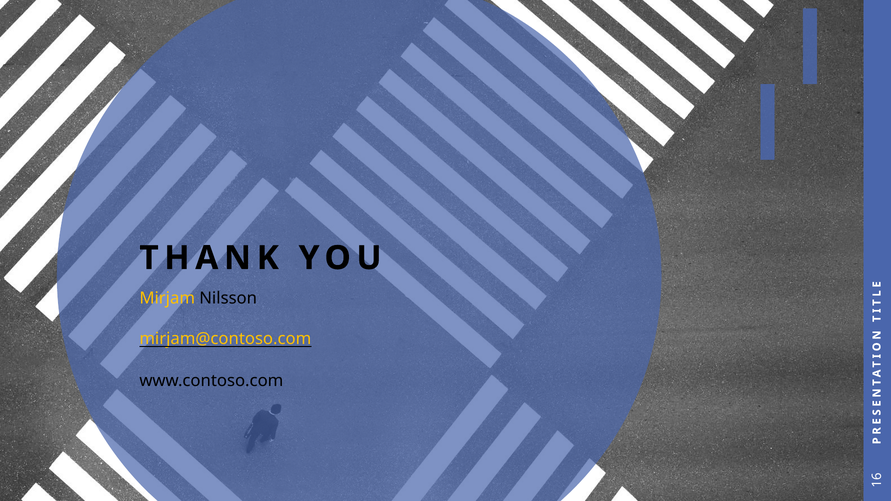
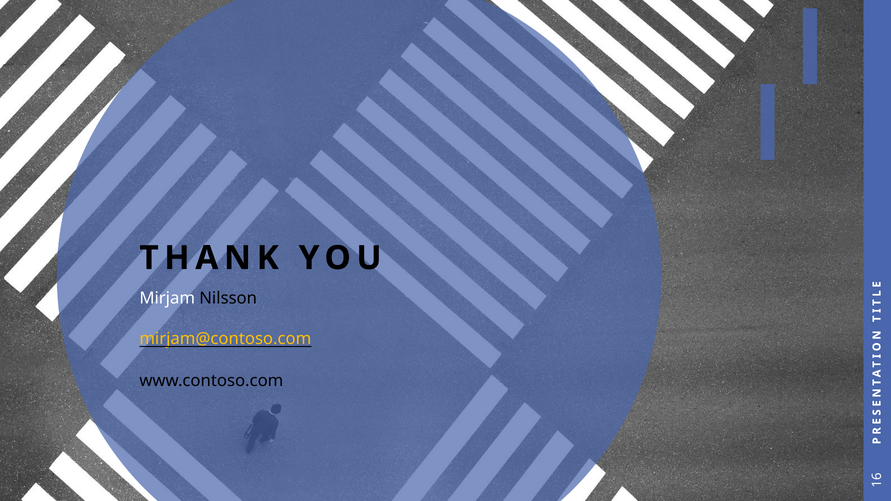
Mirjam colour: yellow -> white (167, 298)
